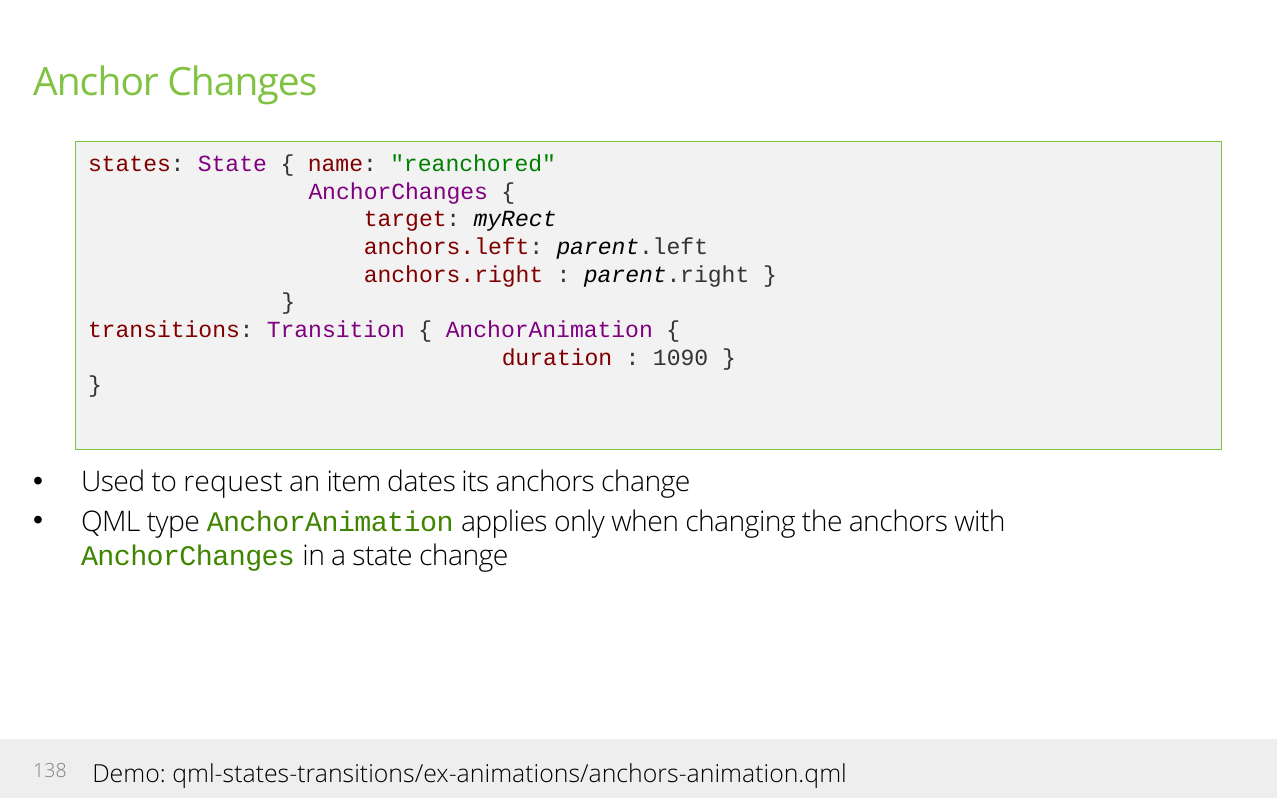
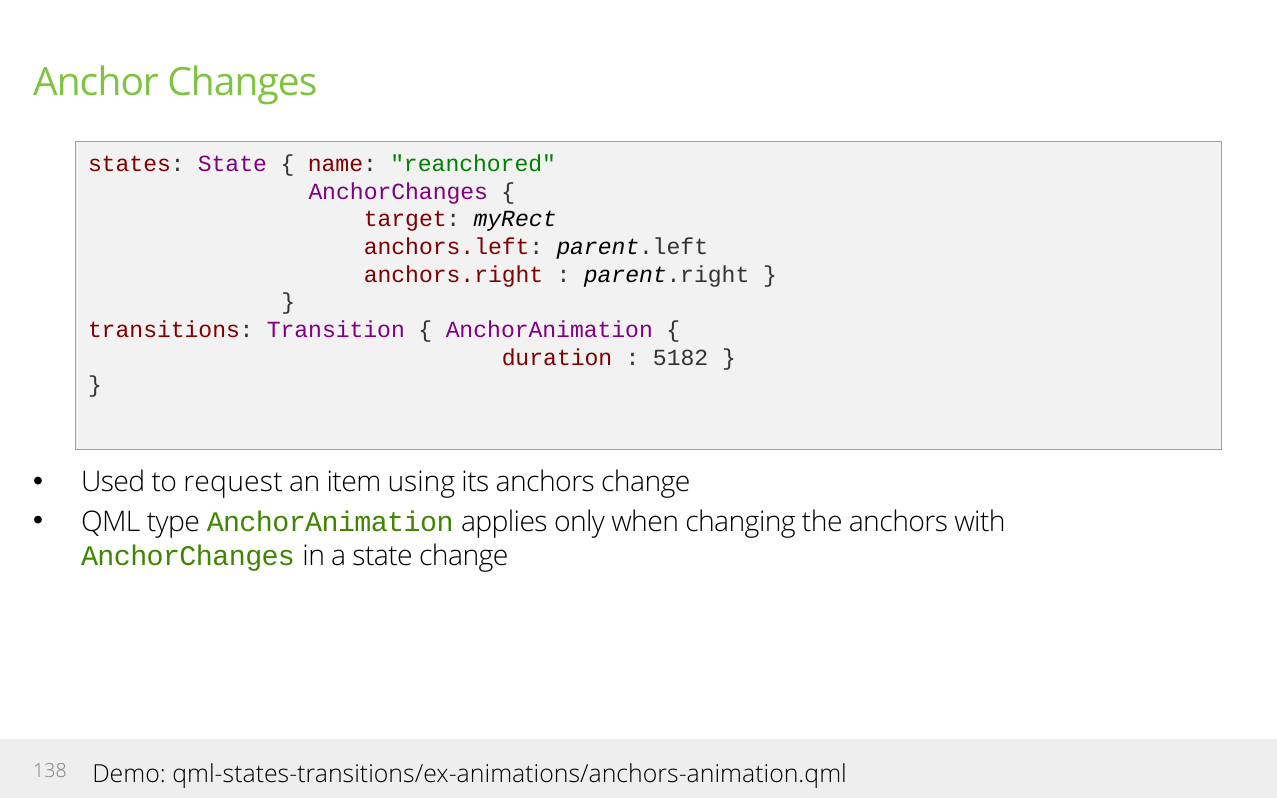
1090: 1090 -> 5182 (681, 358)
dates: dates -> using (421, 482)
